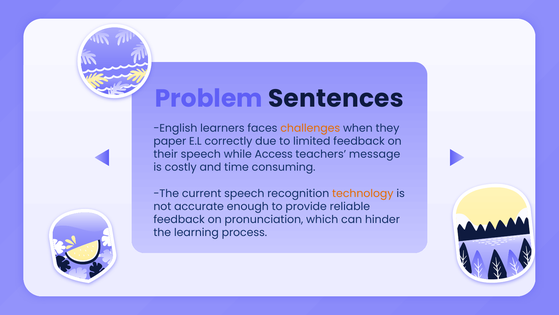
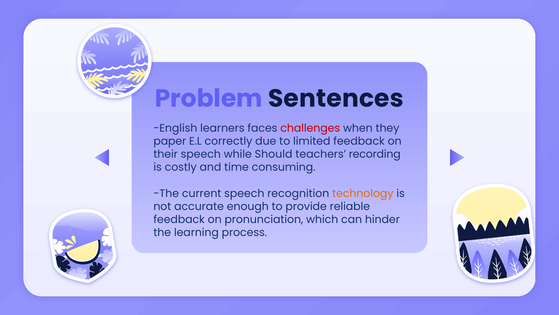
challenges colour: orange -> red (310, 128)
Access: Access -> Should (274, 154)
message: message -> recording (375, 154)
